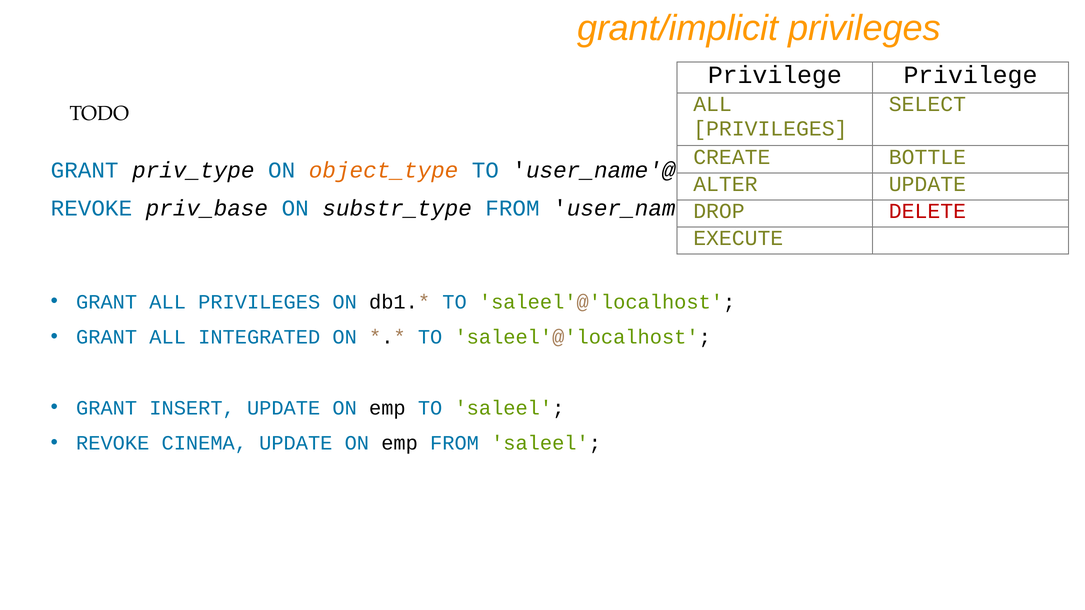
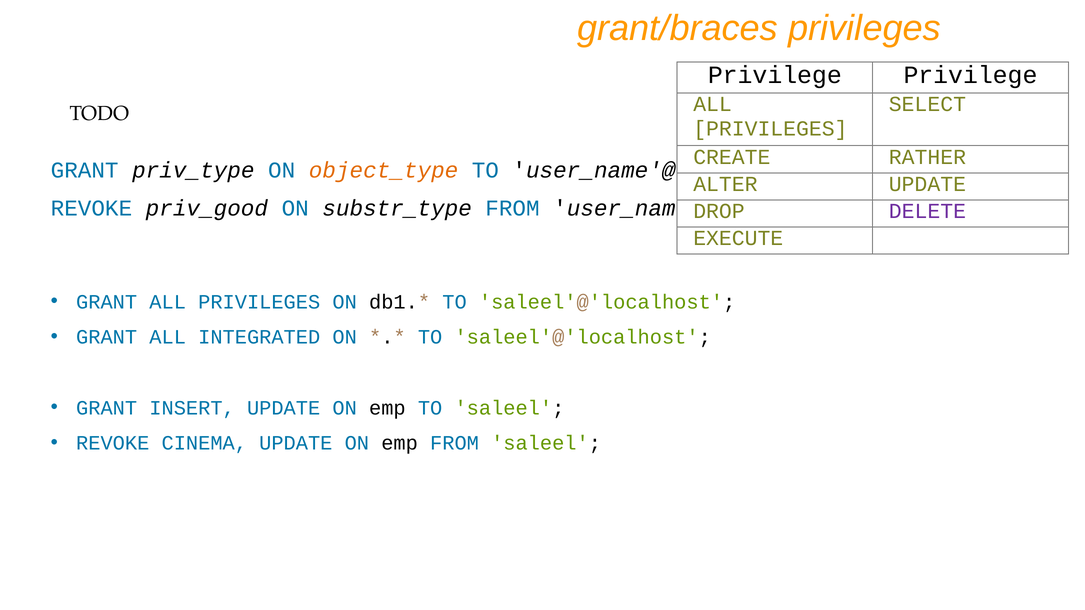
grant/implicit: grant/implicit -> grant/braces (678, 28)
BOTTLE: BOTTLE -> RATHER (927, 157)
priv_base: priv_base -> priv_good (207, 208)
DELETE colour: red -> purple (927, 211)
